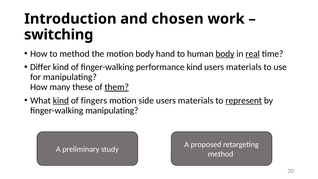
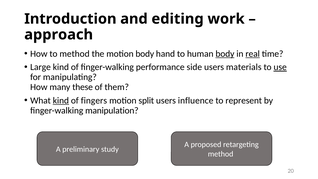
chosen: chosen -> editing (178, 19)
switching: switching -> approach (59, 35)
Differ: Differ -> Large (40, 67)
performance kind: kind -> side (194, 67)
use underline: none -> present (280, 67)
them underline: present -> none (117, 87)
side: side -> split (146, 100)
materials: materials -> influence (196, 100)
represent underline: present -> none (244, 100)
finger-walking manipulating: manipulating -> manipulation (112, 110)
